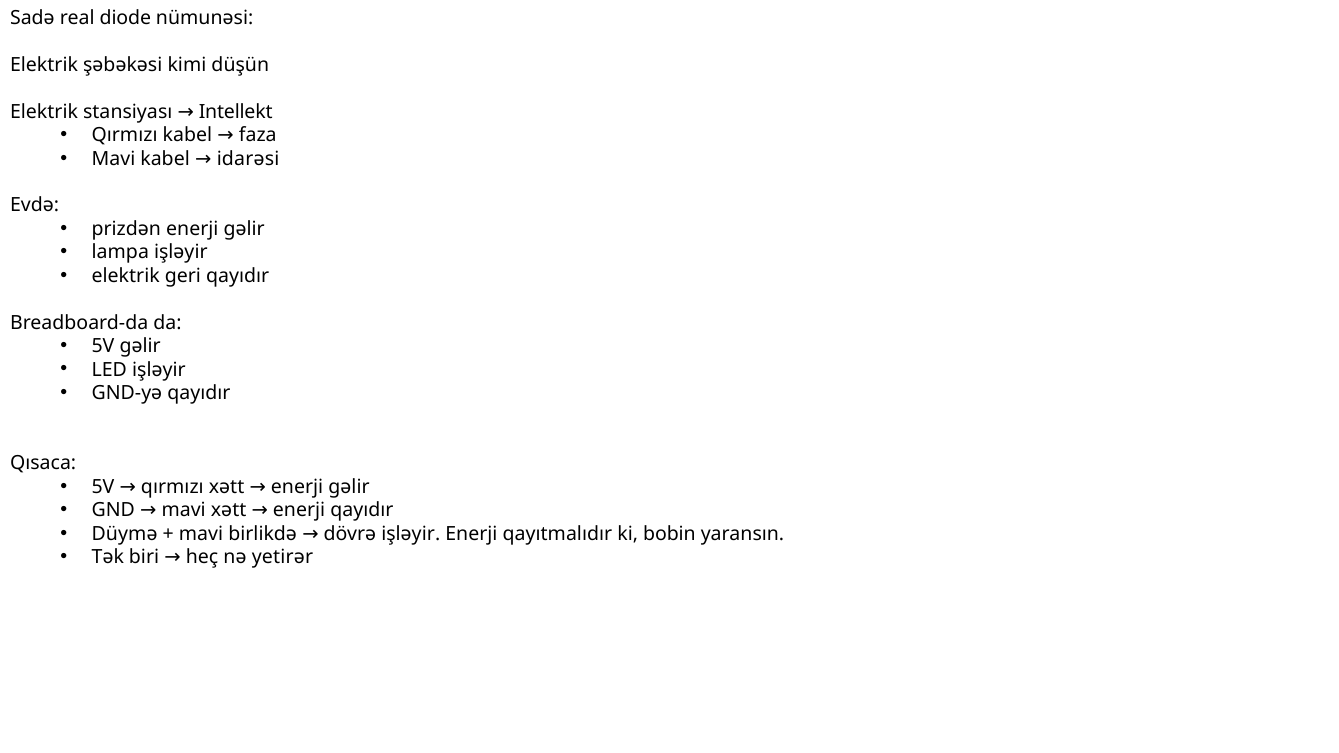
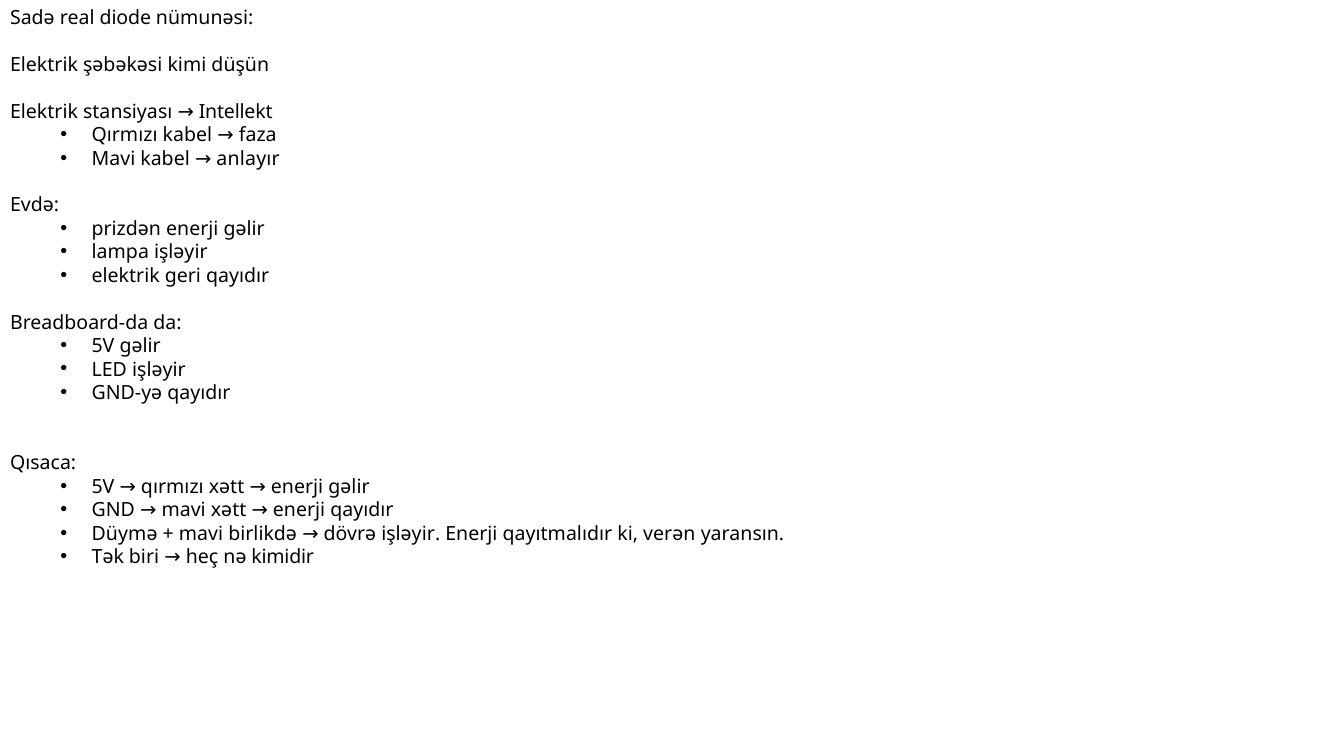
idarəsi: idarəsi -> anlayır (248, 159)
bobin: bobin -> verən (669, 534)
yetirər: yetirər -> kimidir (283, 557)
